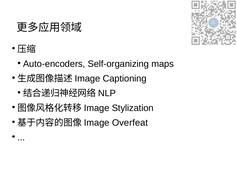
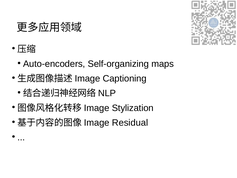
Overfeat: Overfeat -> Residual (130, 123)
